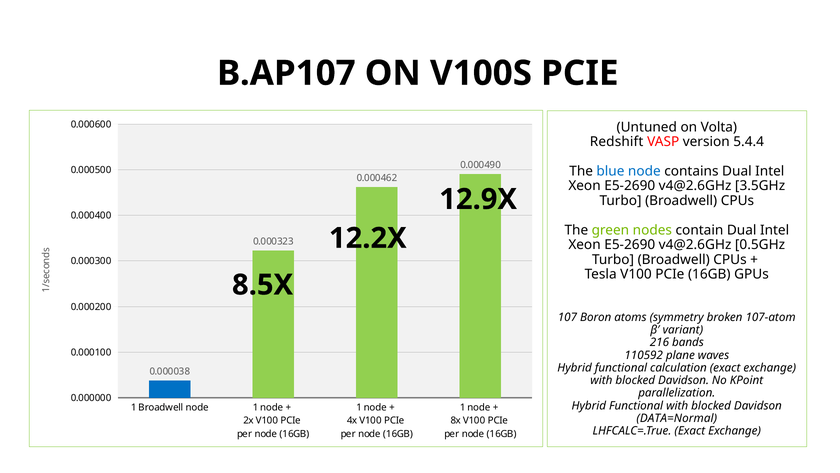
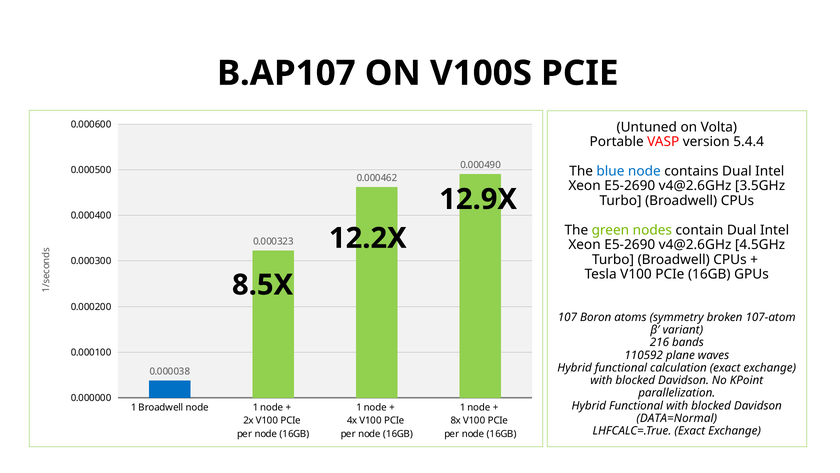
Redshift: Redshift -> Portable (617, 142)
0.5GHz: 0.5GHz -> 4.5GHz (760, 245)
